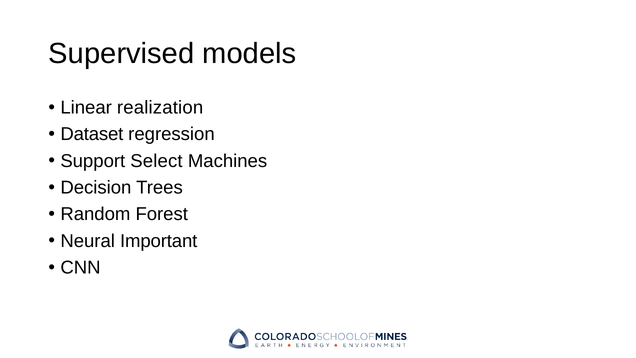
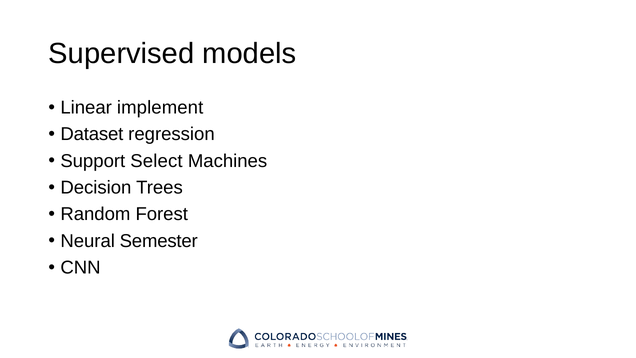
realization: realization -> implement (160, 108)
Important: Important -> Semester (159, 241)
